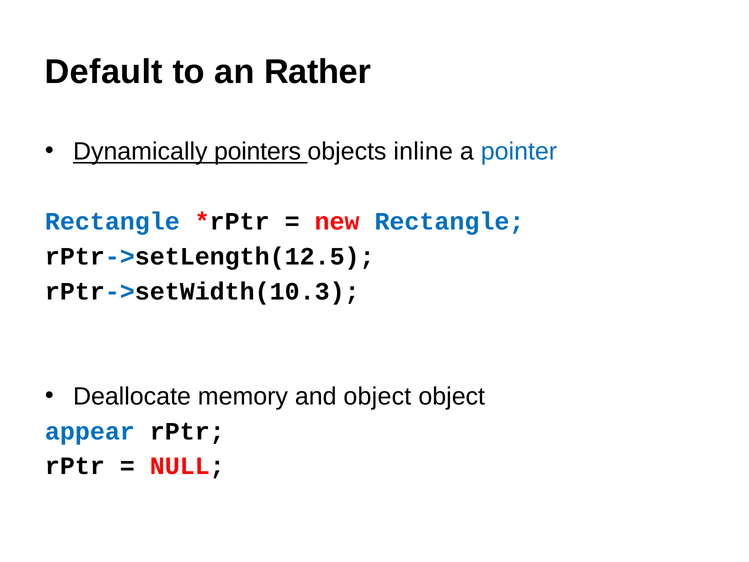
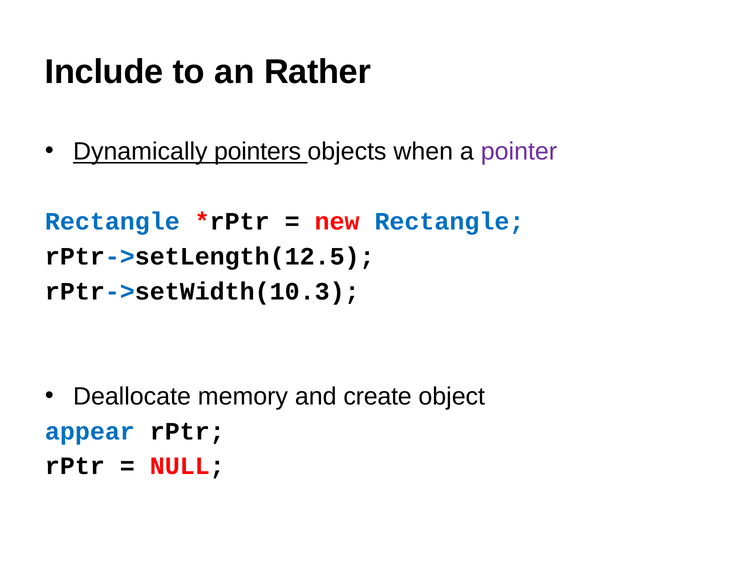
Default: Default -> Include (104, 72)
inline: inline -> when (423, 152)
pointer colour: blue -> purple (519, 152)
and object: object -> create (378, 396)
